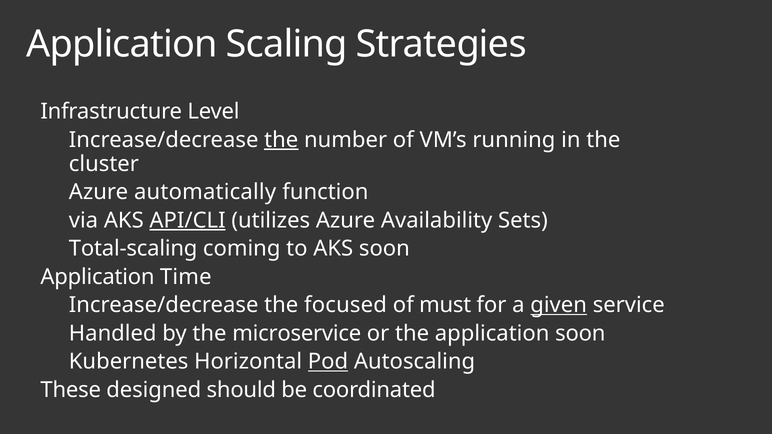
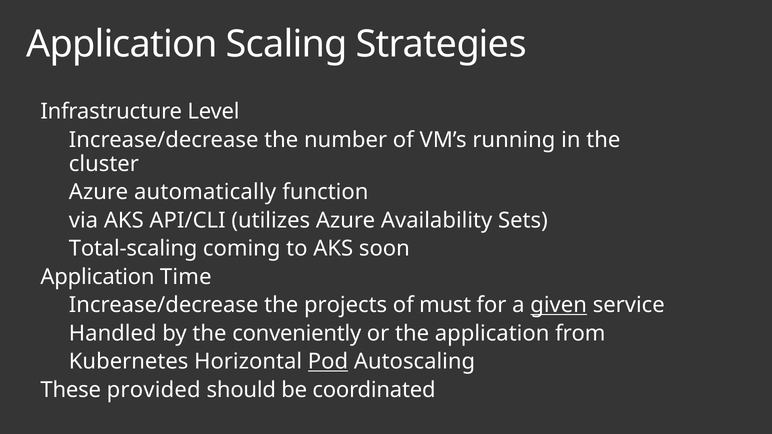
the underline: present -> none (281, 140)
API/CLI underline: present -> none (188, 220)
focused: focused -> projects (346, 305)
microservice: microservice -> conveniently (297, 333)
application soon: soon -> from (580, 333)
designed: designed -> provided (154, 390)
